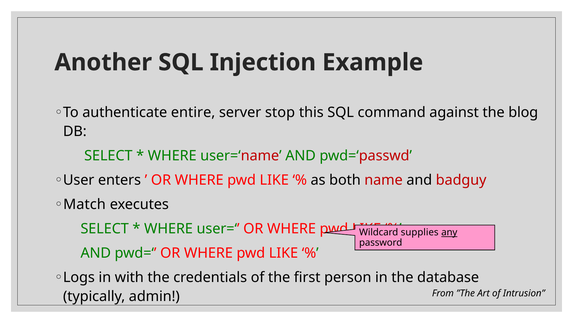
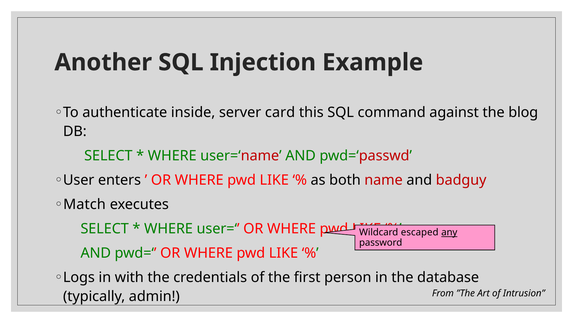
entire: entire -> inside (193, 112)
stop: stop -> card (280, 112)
supplies: supplies -> escaped (420, 232)
